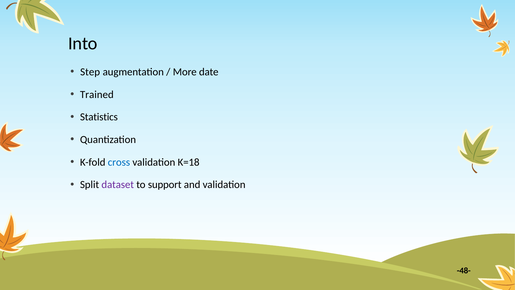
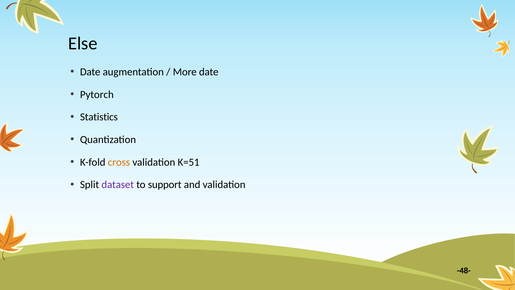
Into: Into -> Else (83, 44)
Step: Step -> Date (90, 72)
Trained: Trained -> Pytorch (97, 94)
cross colour: blue -> orange (119, 162)
K=18: K=18 -> K=51 (189, 162)
